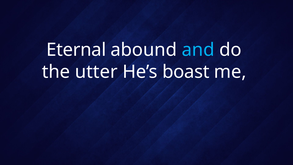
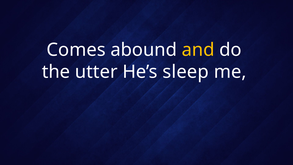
Eternal: Eternal -> Comes (76, 50)
and colour: light blue -> yellow (198, 50)
boast: boast -> sleep (186, 72)
